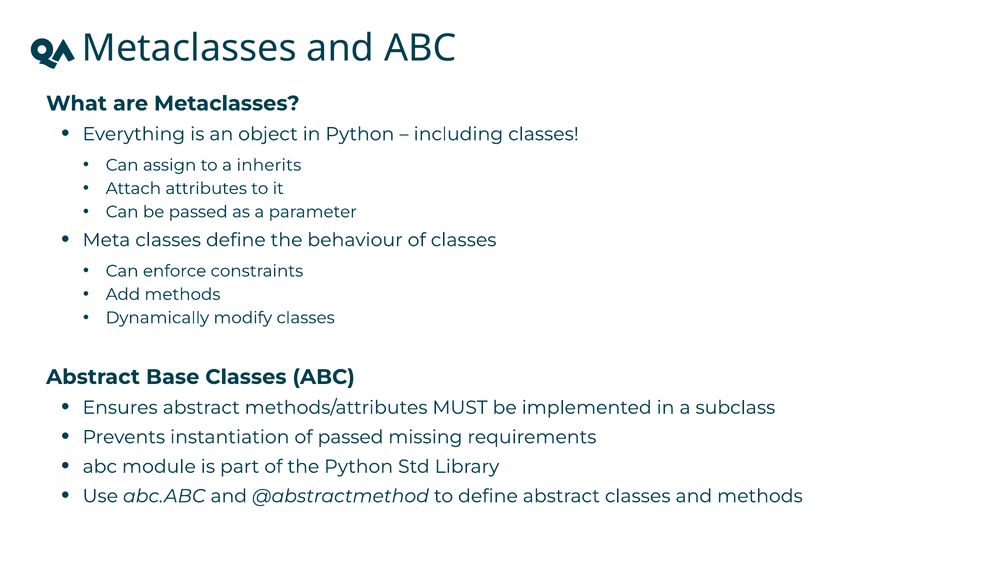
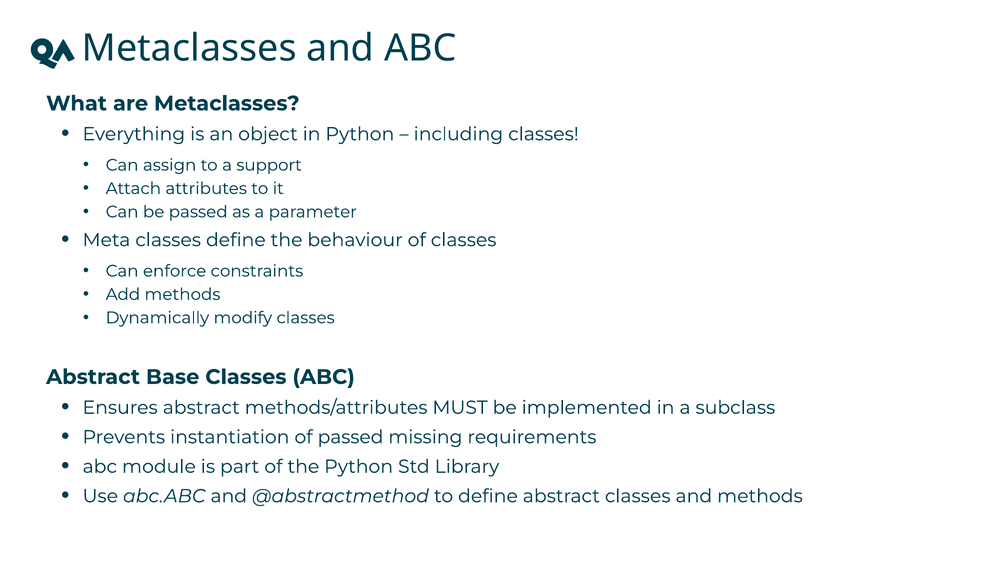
inherits: inherits -> support (269, 165)
